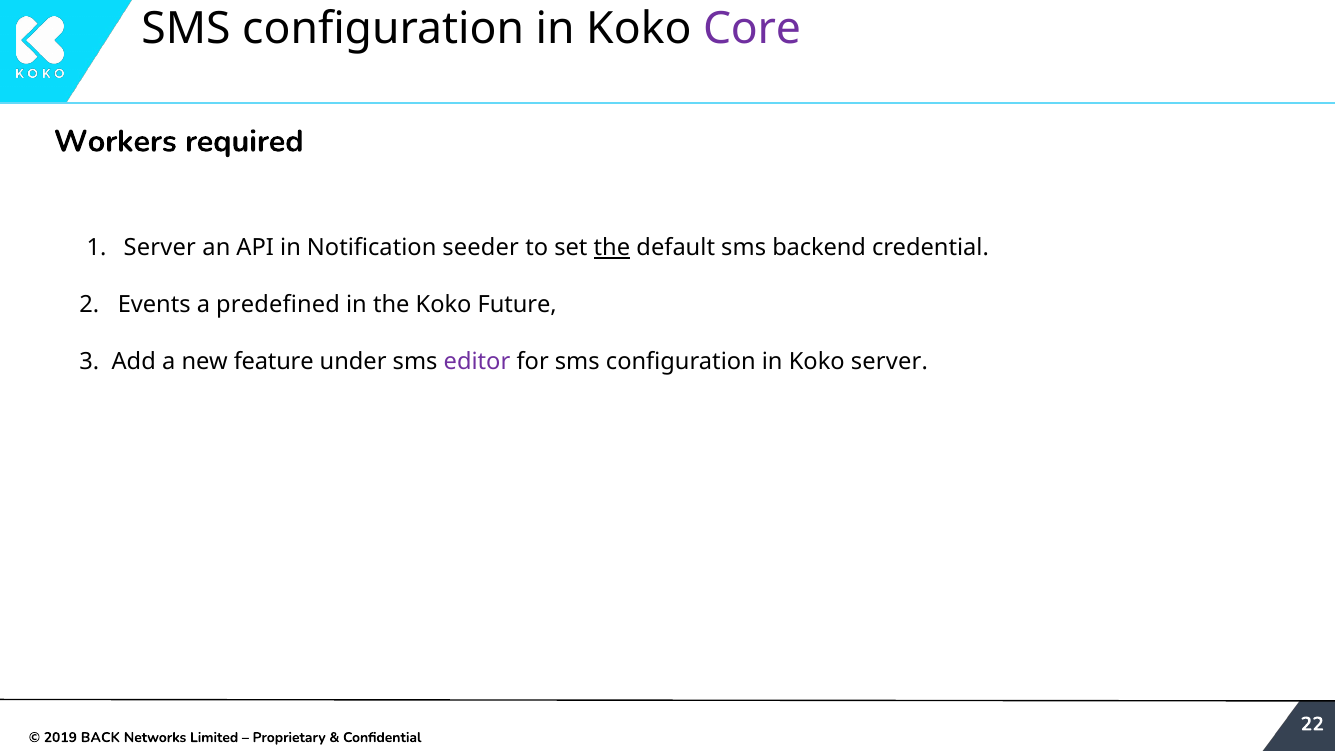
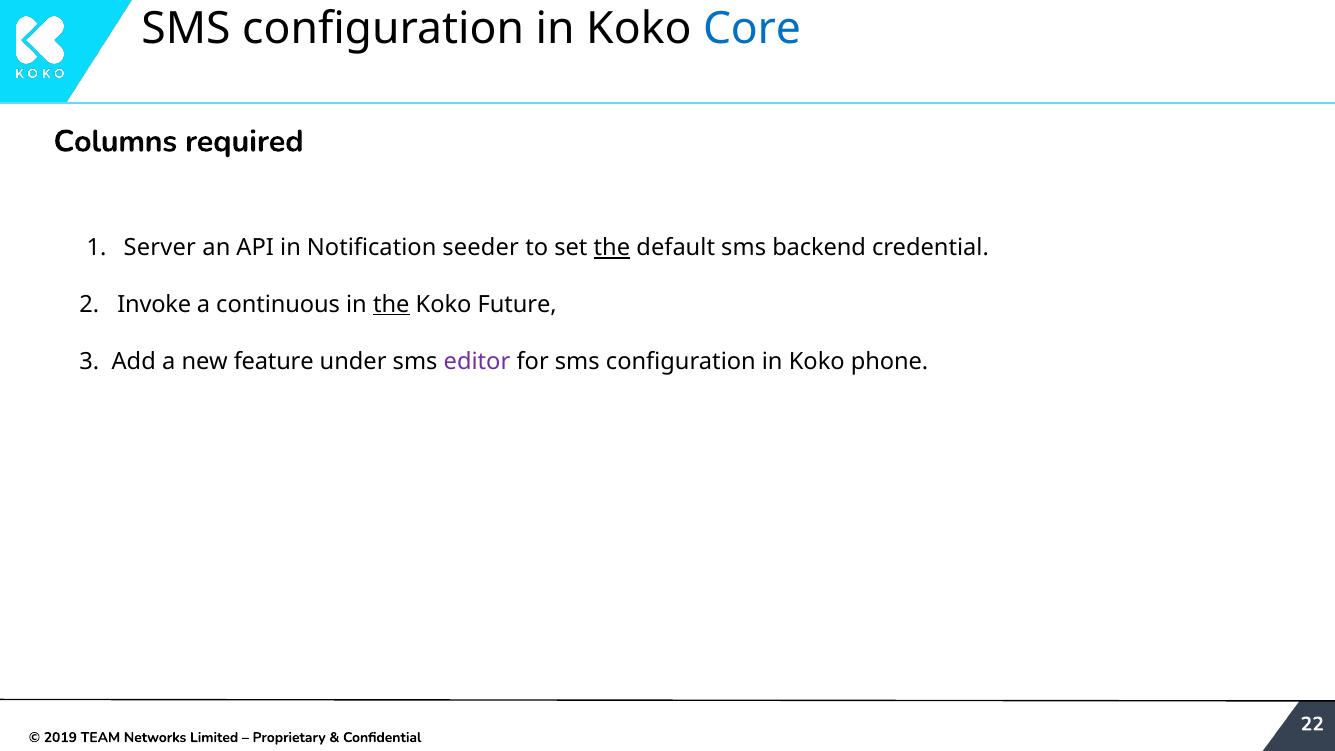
Core colour: purple -> blue (752, 29)
Workers: Workers -> Columns (115, 141)
Events: Events -> Invoke (154, 305)
predefined: predefined -> continuous (278, 305)
the underline: none -> present (391, 305)
Koko server: server -> phone (890, 361)
BACK: BACK -> TEAM (100, 737)
